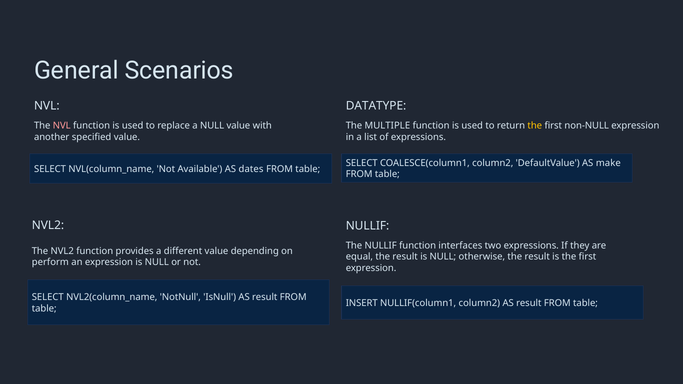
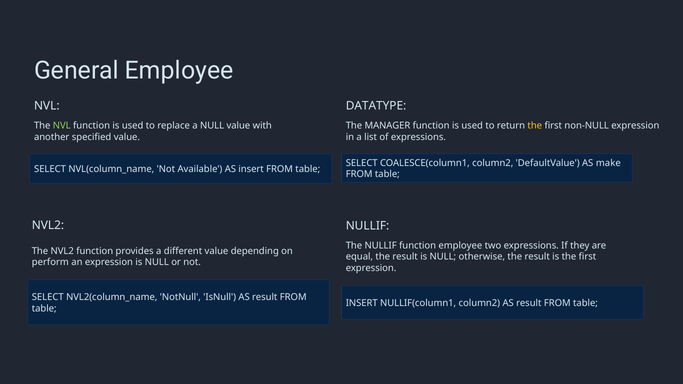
General Scenarios: Scenarios -> Employee (179, 70)
NVL colour: pink -> light green (62, 126)
MULTIPLE: MULTIPLE -> MANAGER (387, 126)
AS dates: dates -> insert (251, 169)
function interfaces: interfaces -> employee (460, 246)
